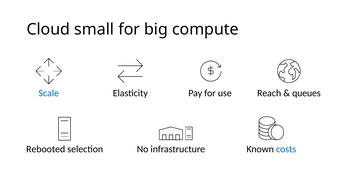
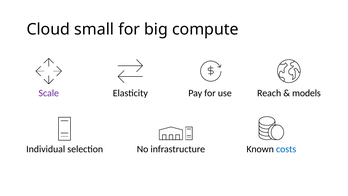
Scale colour: blue -> purple (49, 93)
queues: queues -> models (306, 93)
Rebooted: Rebooted -> Individual (46, 149)
